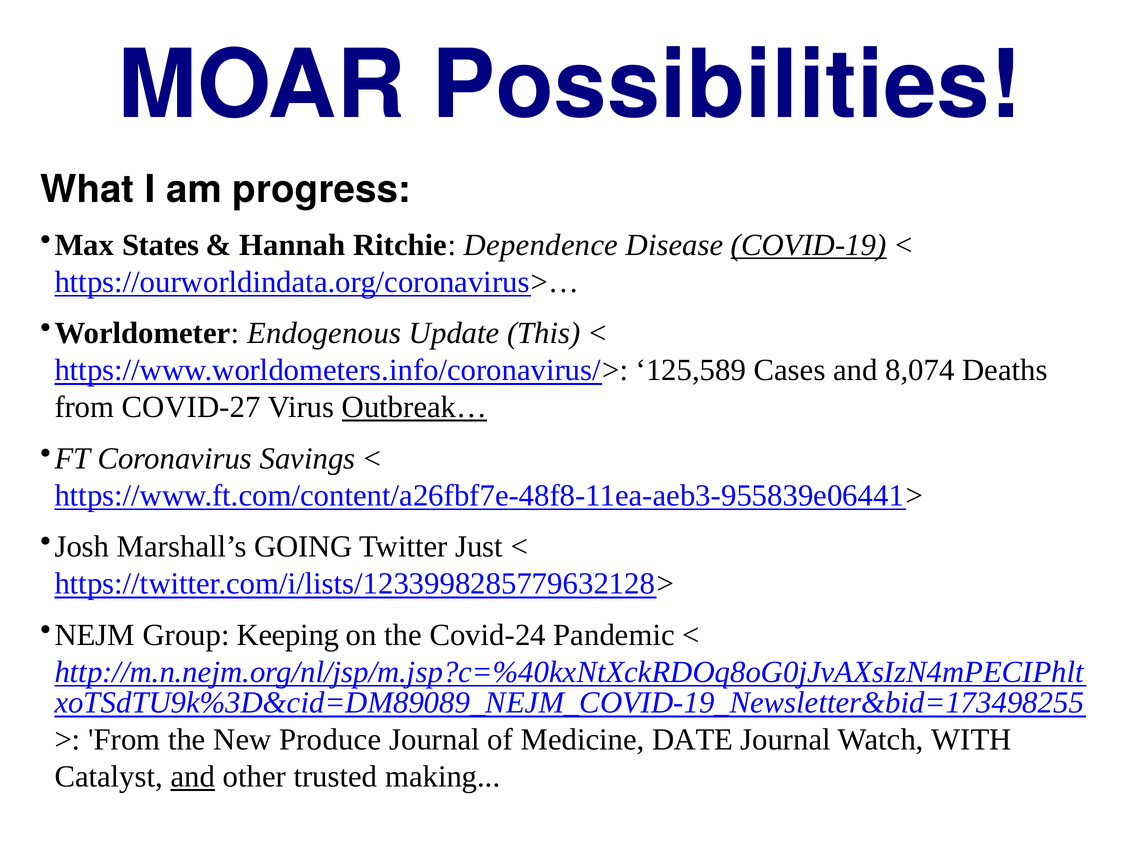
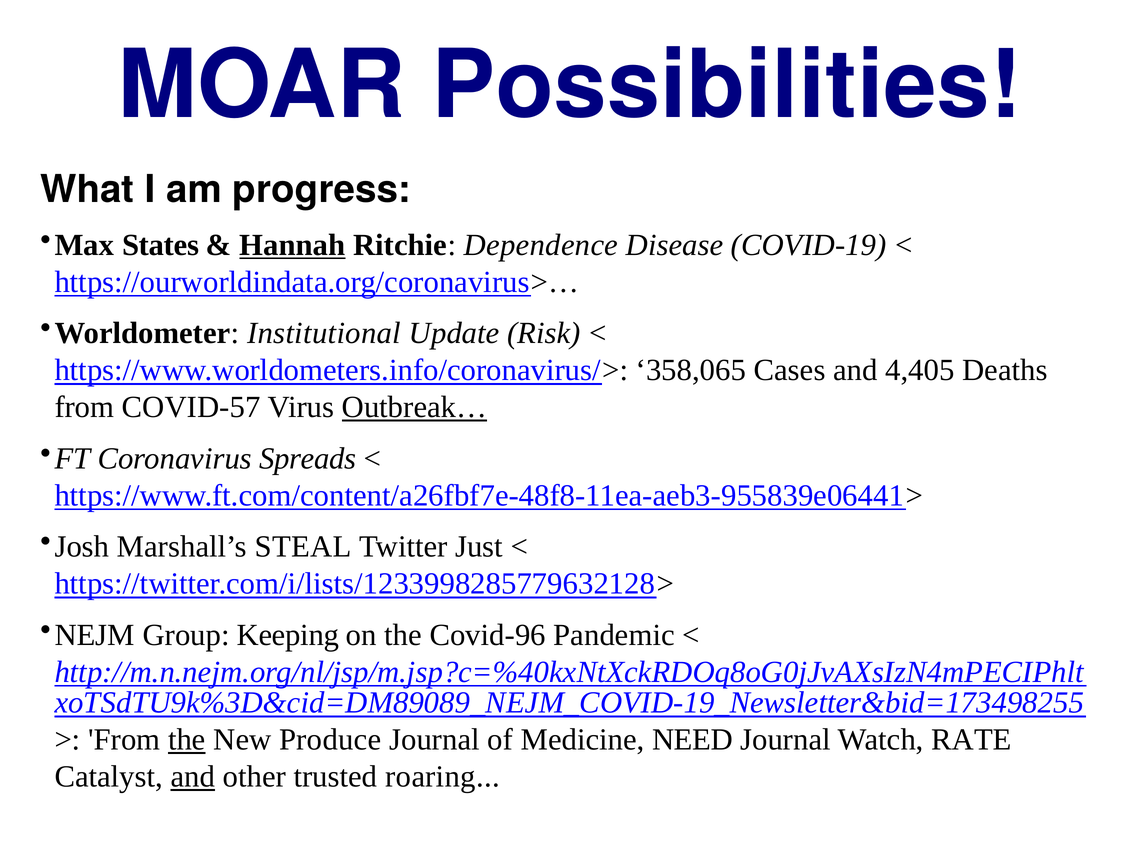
Hannah underline: none -> present (292, 245)
COVID-19 underline: present -> none (809, 245)
Endogenous: Endogenous -> Institutional (324, 333)
This: This -> Risk (544, 333)
125,589: 125,589 -> 358,065 (691, 370)
8,074: 8,074 -> 4,405 (920, 370)
COVID-27: COVID-27 -> COVID-57 (191, 407)
Savings: Savings -> Spreads (308, 459)
GOING: GOING -> STEAL (303, 547)
Covid-24: Covid-24 -> Covid-96 (488, 635)
the underline: none -> present (187, 740)
DATE: DATE -> NEED (693, 740)
WITH: WITH -> RATE (971, 740)
making: making -> roaring (443, 777)
